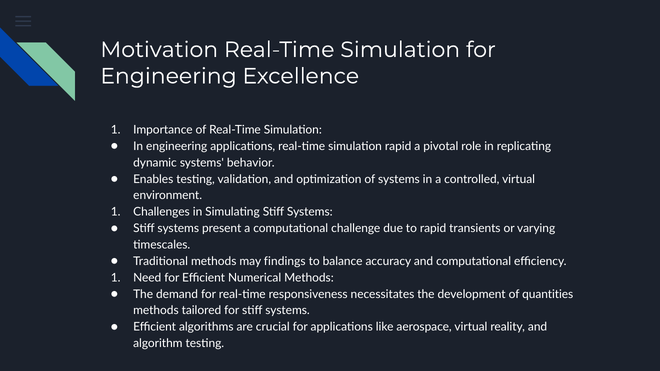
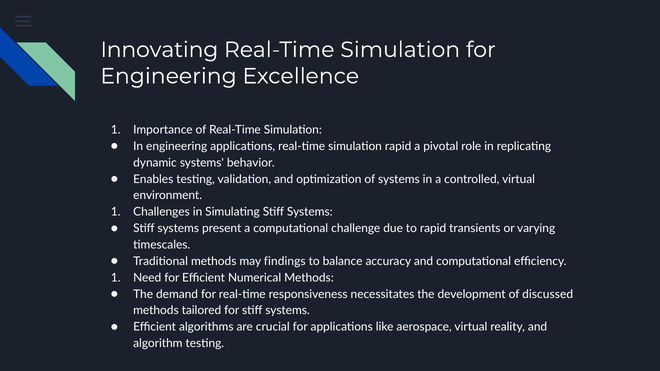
Motivation: Motivation -> Innovating (159, 50)
quantities: quantities -> discussed (548, 294)
